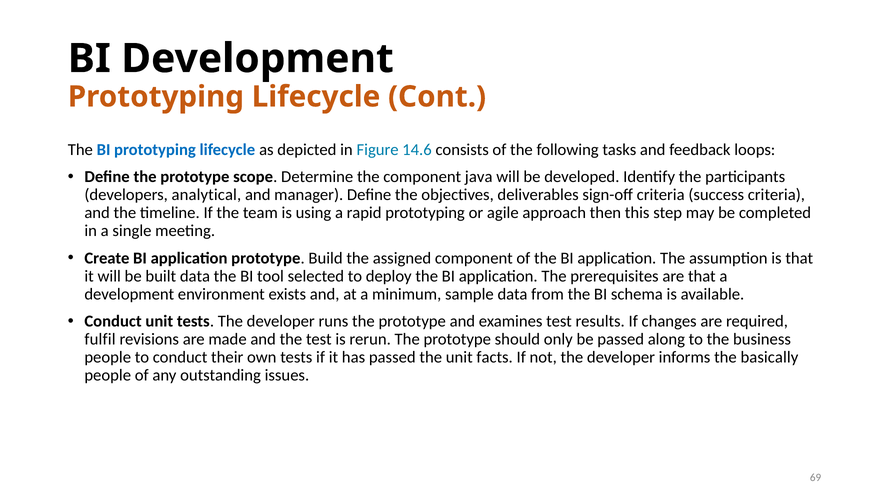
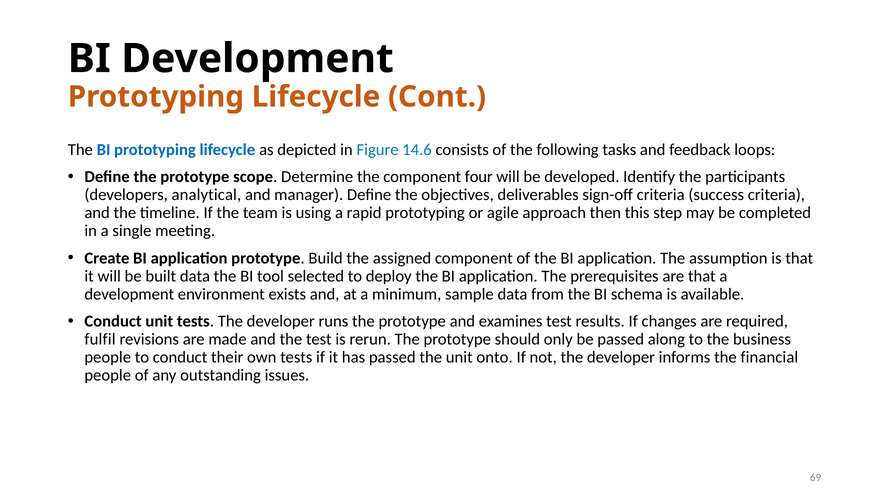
java: java -> four (479, 177)
facts: facts -> onto (495, 357)
basically: basically -> financial (769, 357)
